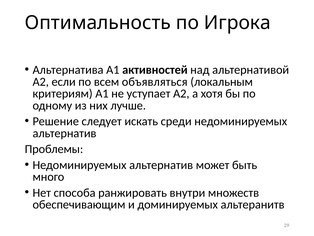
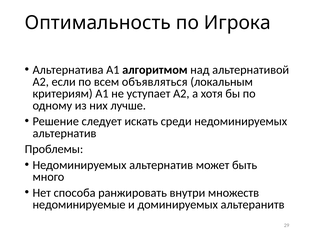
активностей: активностей -> алгоритмом (155, 70)
обеспечивающим: обеспечивающим -> недоминируемые (79, 204)
